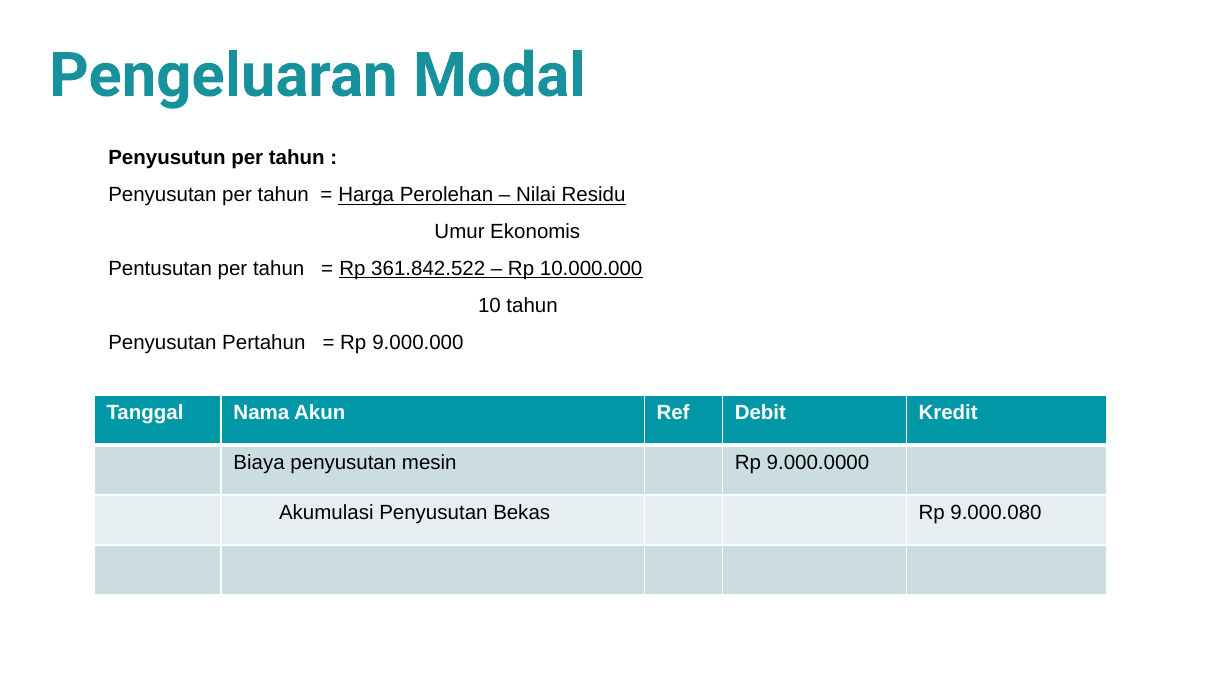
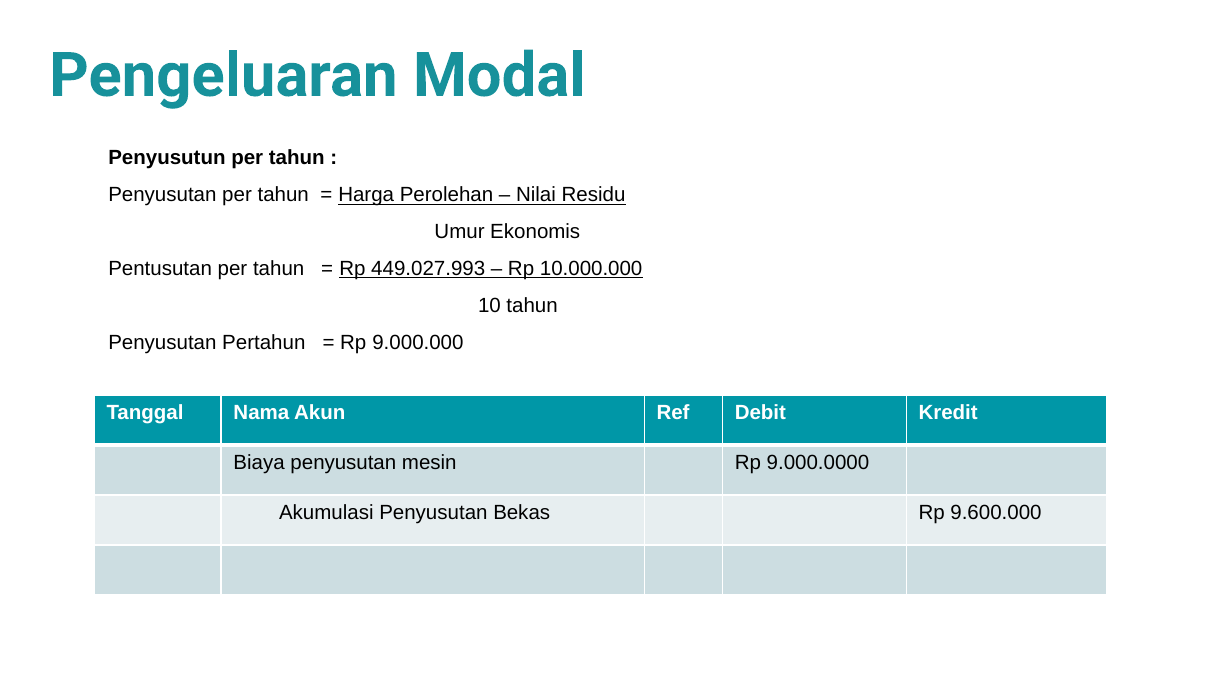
361.842.522: 361.842.522 -> 449.027.993 (428, 269)
9.000.080: 9.000.080 -> 9.600.000 (996, 513)
